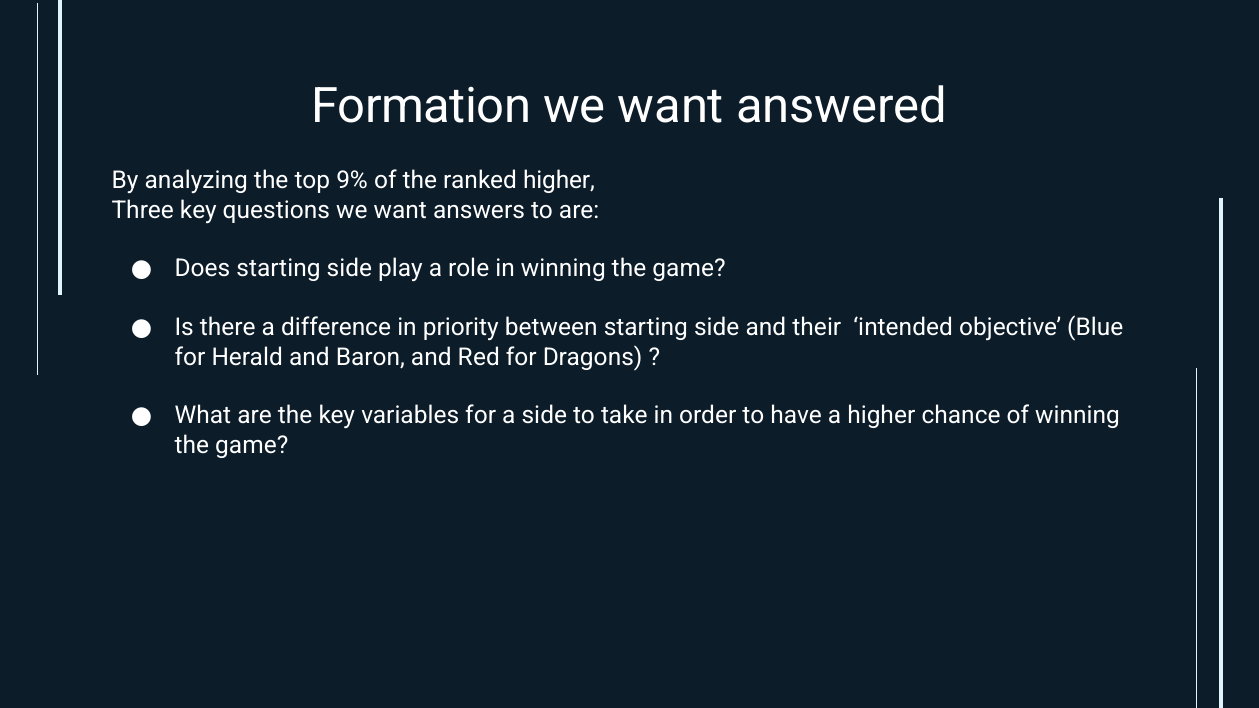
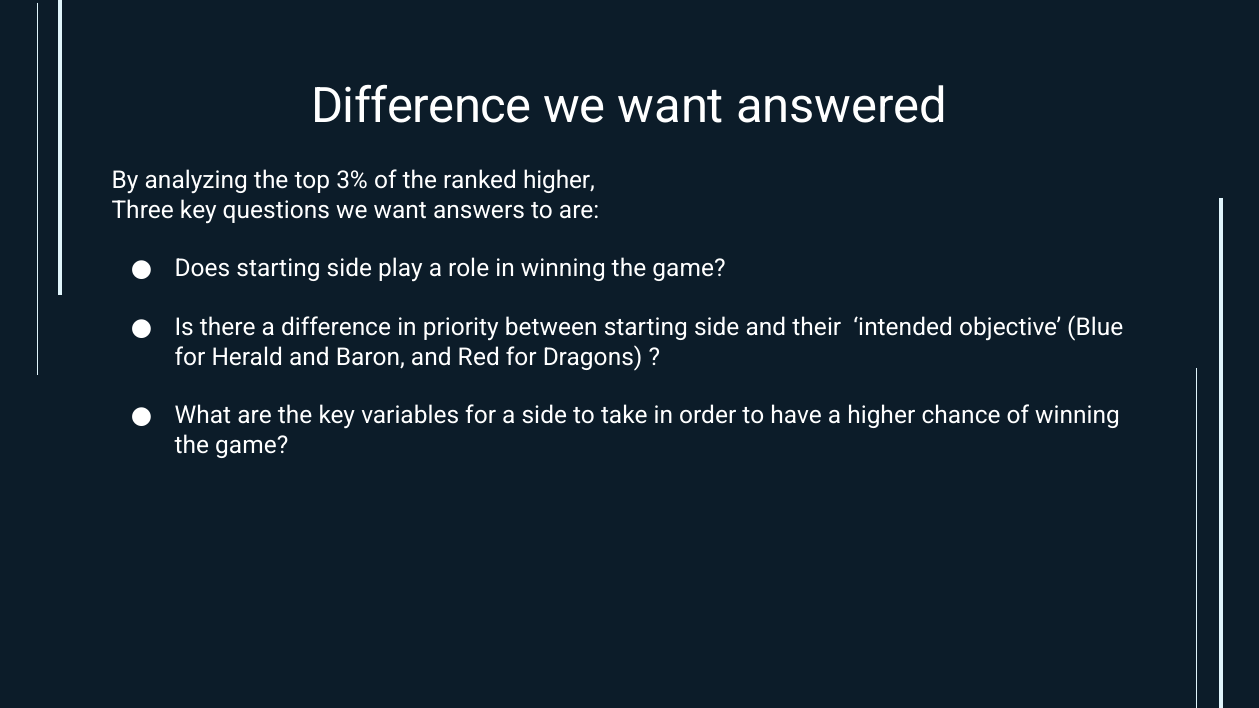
Formation: Formation -> Difference (421, 107)
9%: 9% -> 3% (352, 181)
